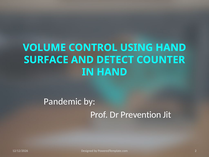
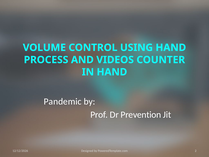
SURFACE: SURFACE -> PROCESS (46, 60)
DETECT: DETECT -> VIDEOS (115, 60)
